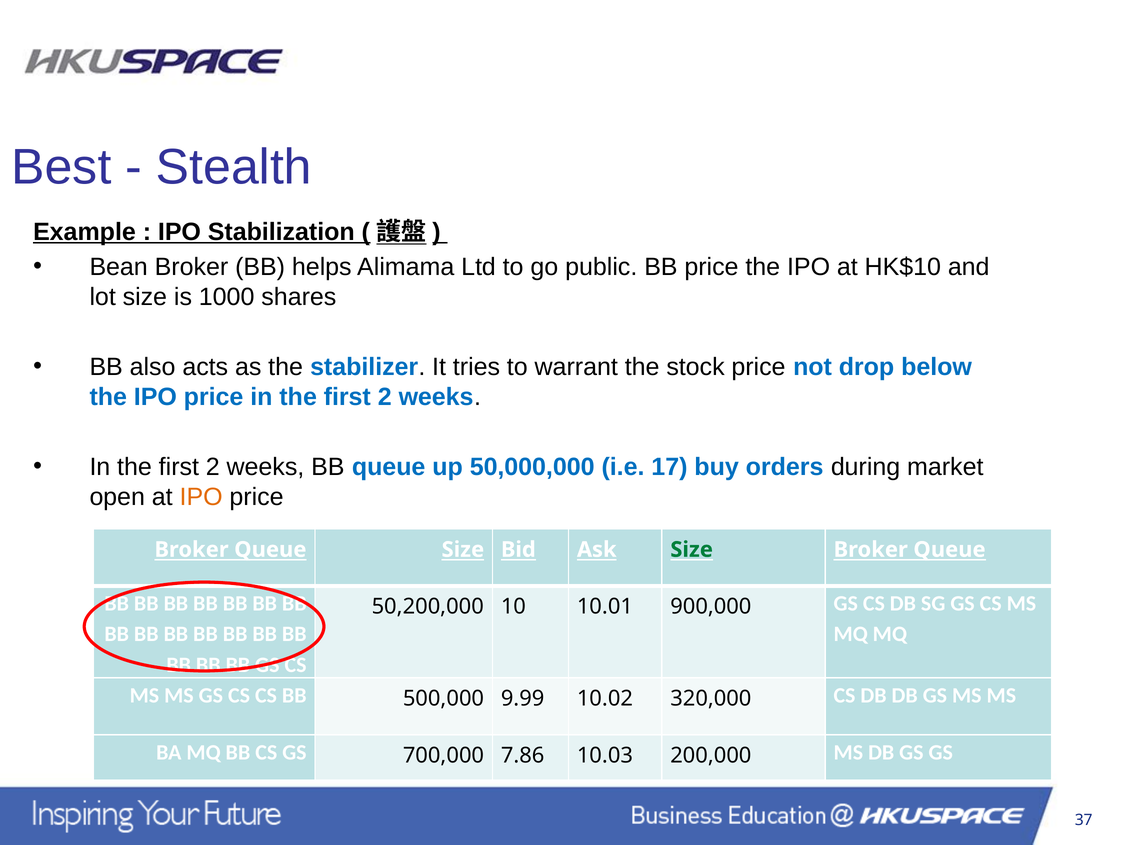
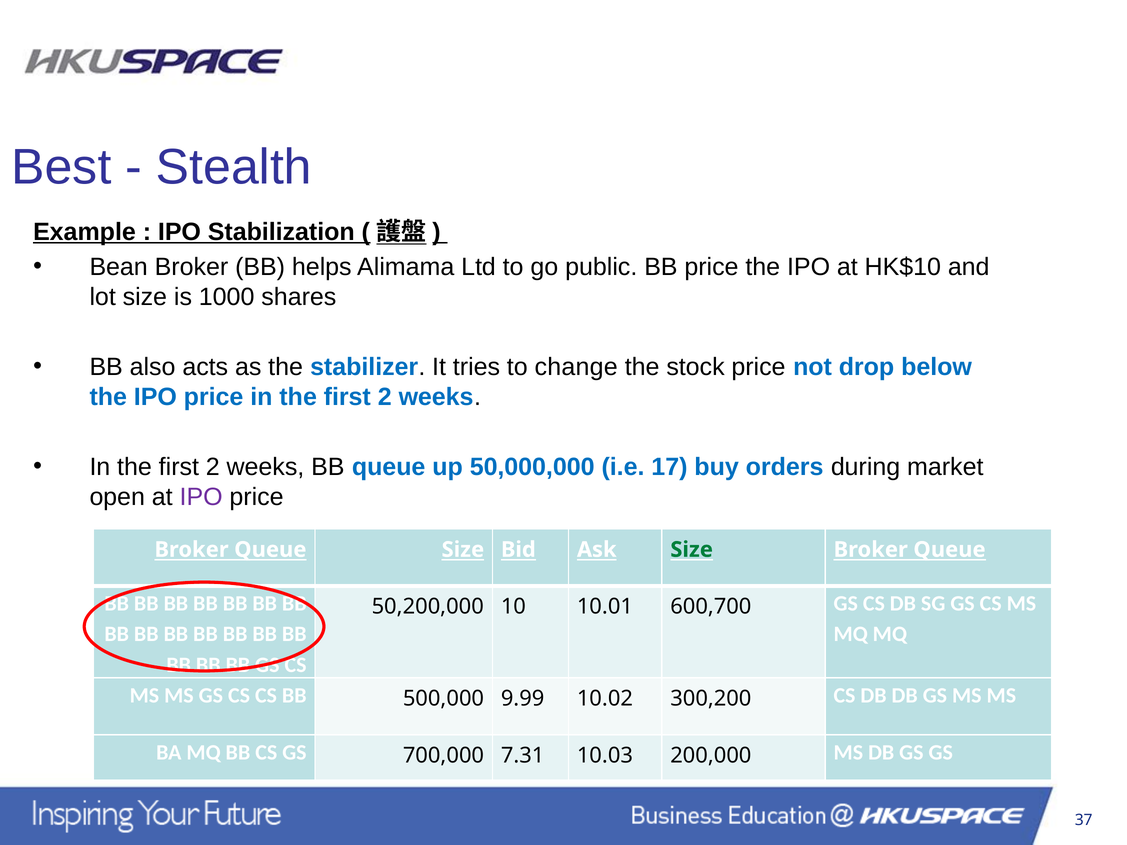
warrant: warrant -> change (576, 367)
IPO colour: orange -> purple (201, 497)
900,000: 900,000 -> 600,700 (711, 607)
320,000: 320,000 -> 300,200 (711, 699)
7.86: 7.86 -> 7.31 (523, 756)
